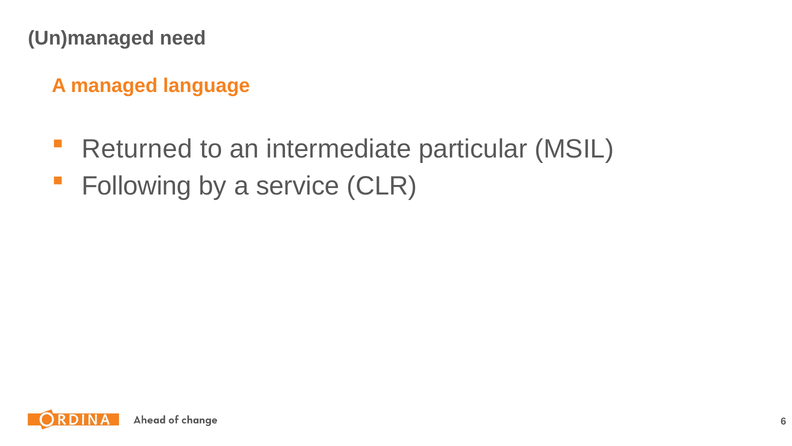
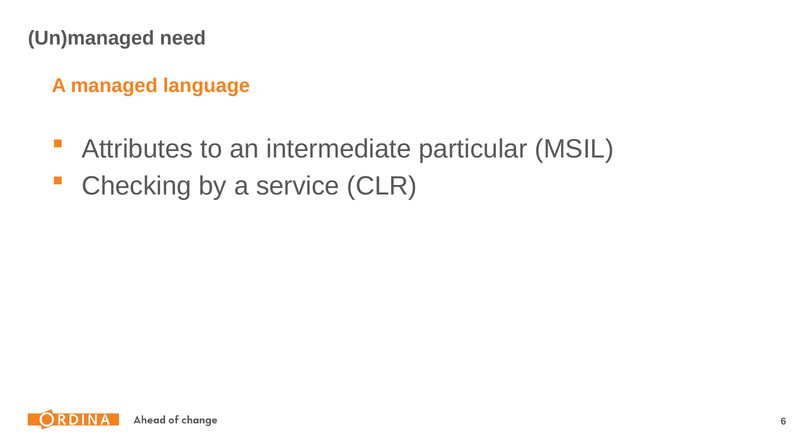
Returned: Returned -> Attributes (137, 149)
Following: Following -> Checking (136, 186)
